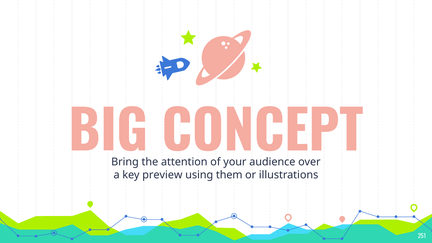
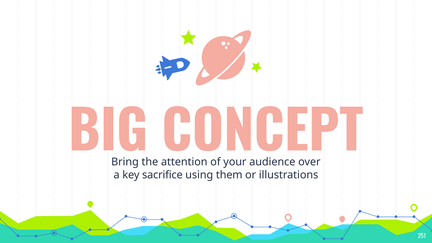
preview: preview -> sacrifice (162, 175)
